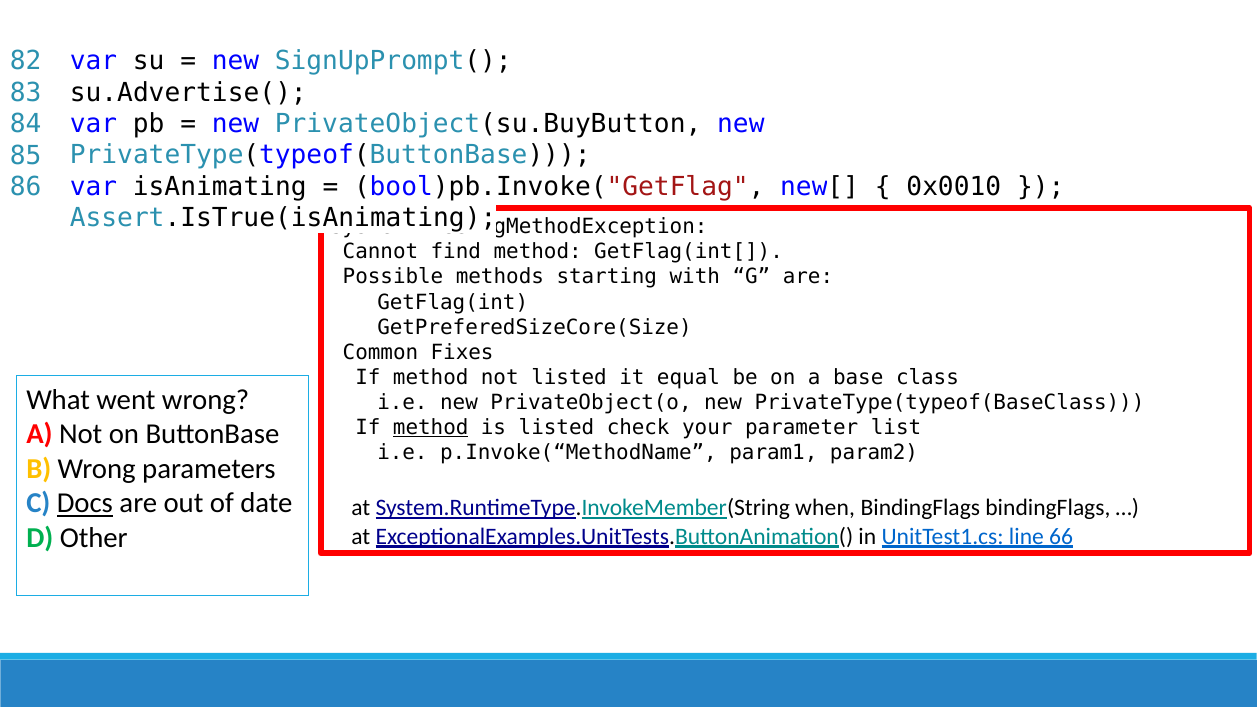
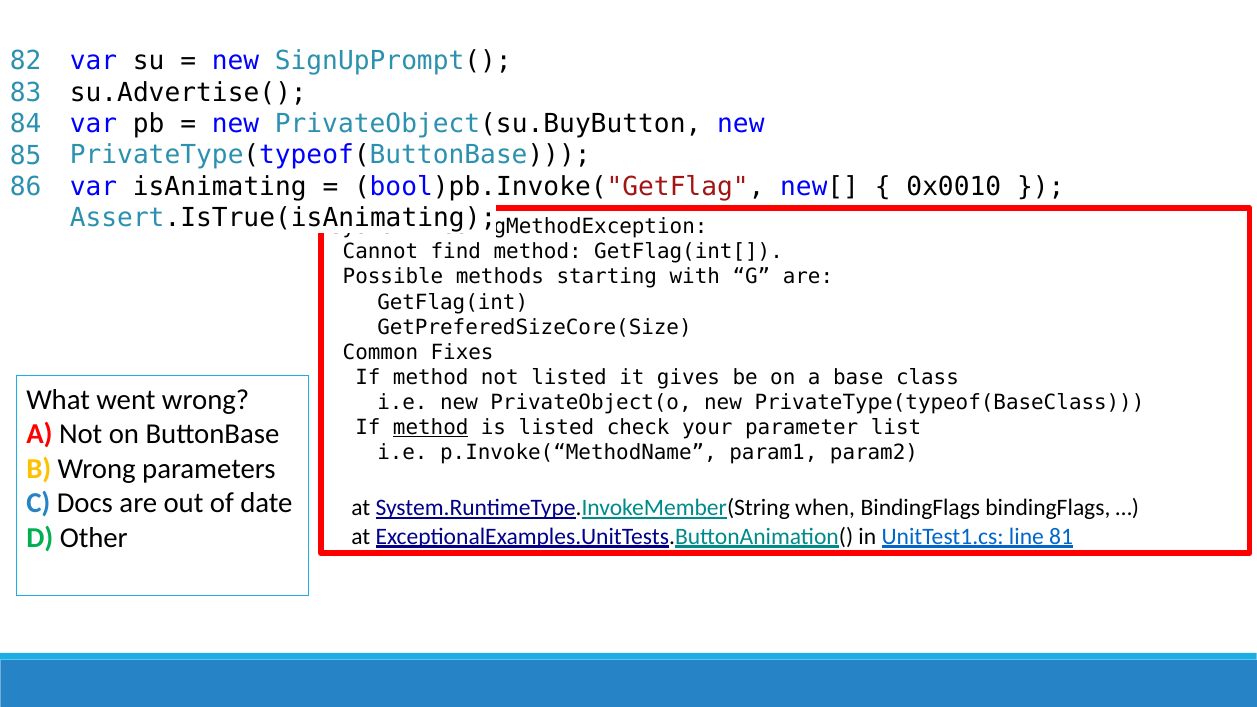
equal: equal -> gives (689, 377)
Docs underline: present -> none (85, 503)
66: 66 -> 81 (1061, 536)
